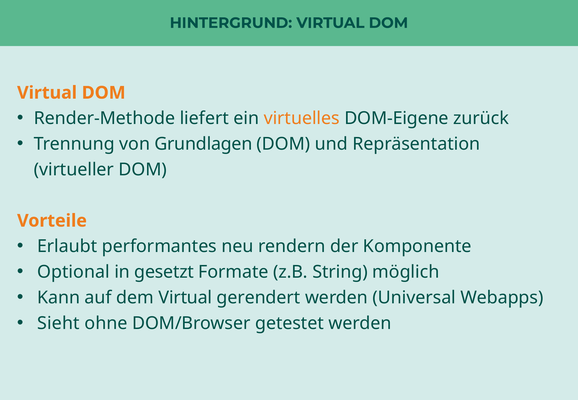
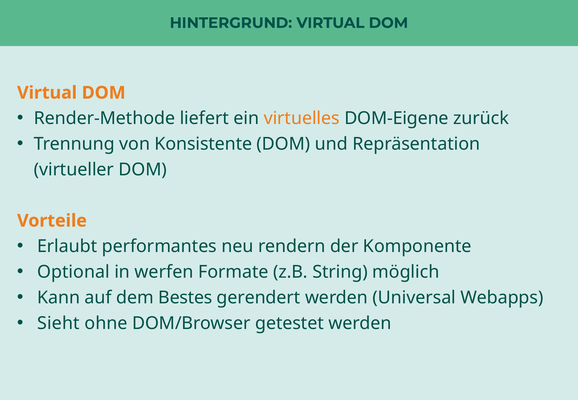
Grundlagen: Grundlagen -> Konsistente (203, 144)
gesetzt: gesetzt -> werfen (164, 272)
dem Virtual: Virtual -> Bestes (185, 298)
